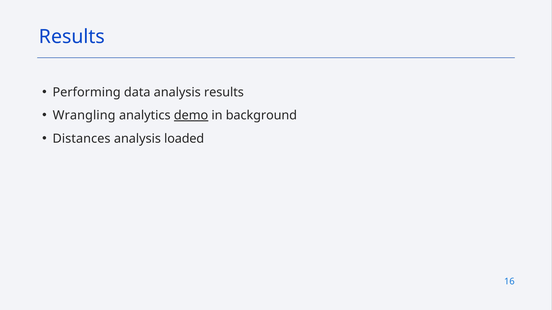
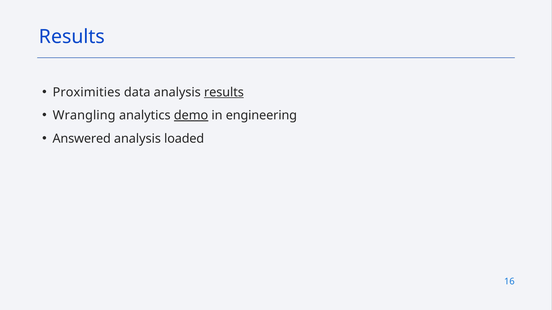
Performing: Performing -> Proximities (87, 92)
results underline: none -> present (224, 92)
background: background -> engineering (261, 116)
Distances: Distances -> Answered (82, 139)
